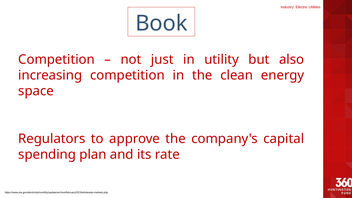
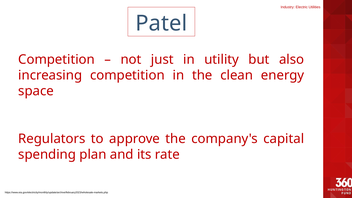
Book: Book -> Patel (161, 23)
